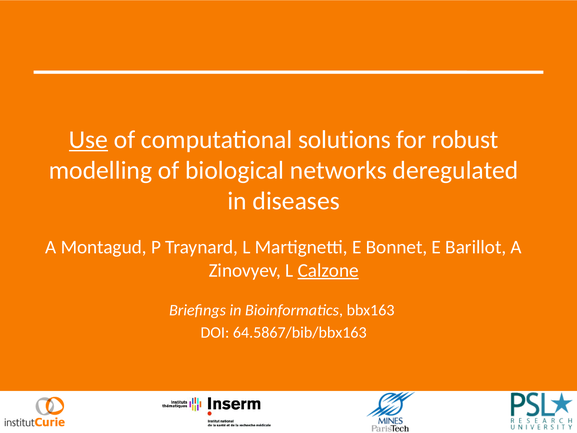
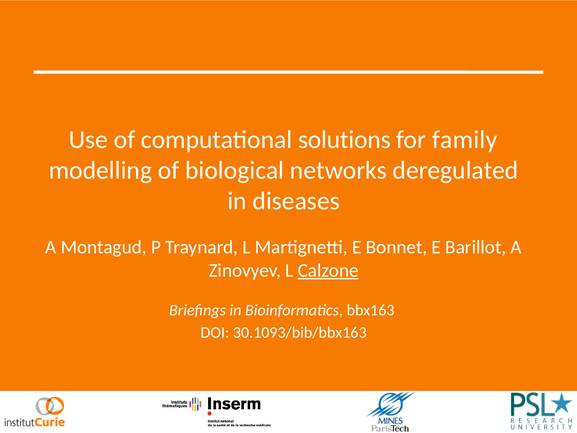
Use underline: present -> none (88, 139)
robust: robust -> family (465, 139)
64.5867/bib/bbx163: 64.5867/bib/bbx163 -> 30.1093/bib/bbx163 (300, 332)
